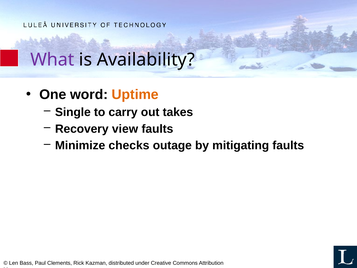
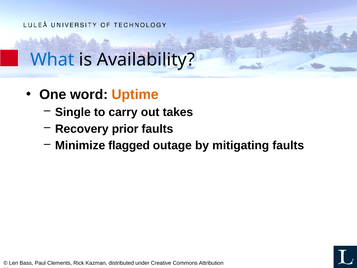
What colour: purple -> blue (52, 60)
view: view -> prior (125, 129)
checks: checks -> flagged (129, 145)
